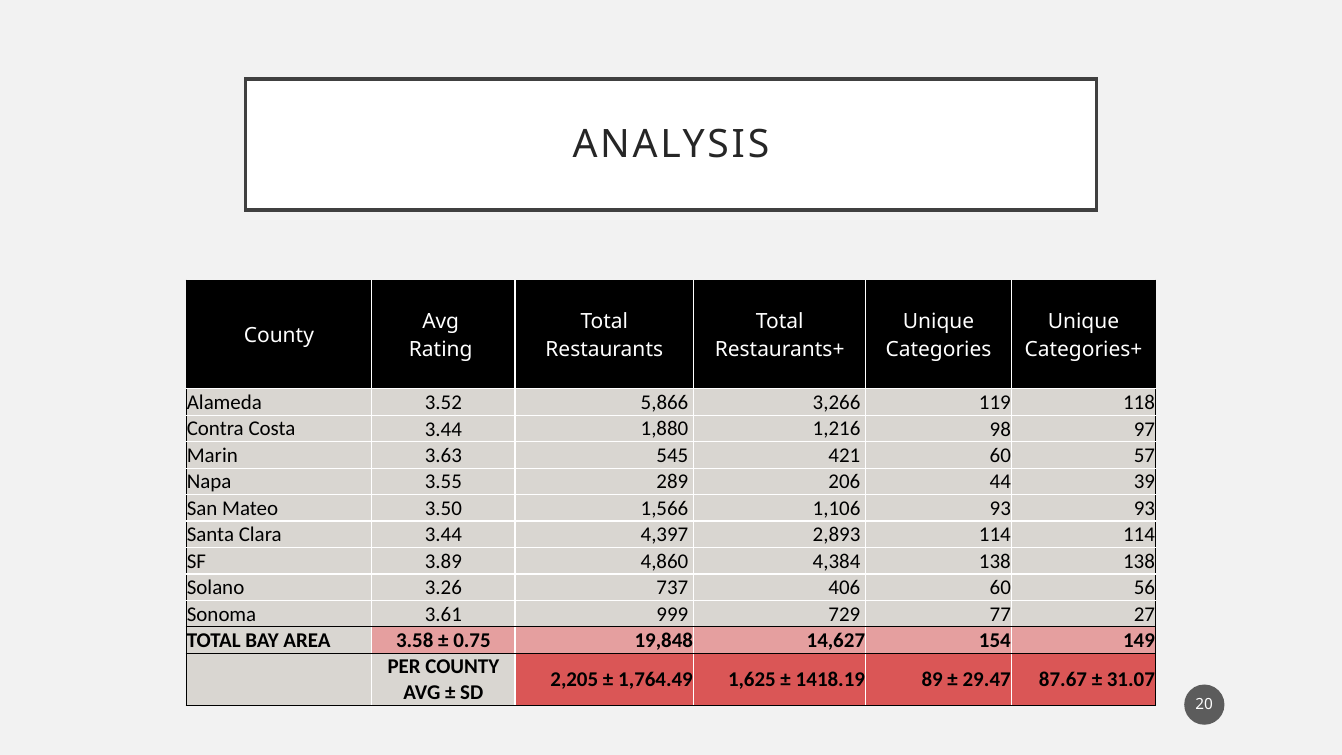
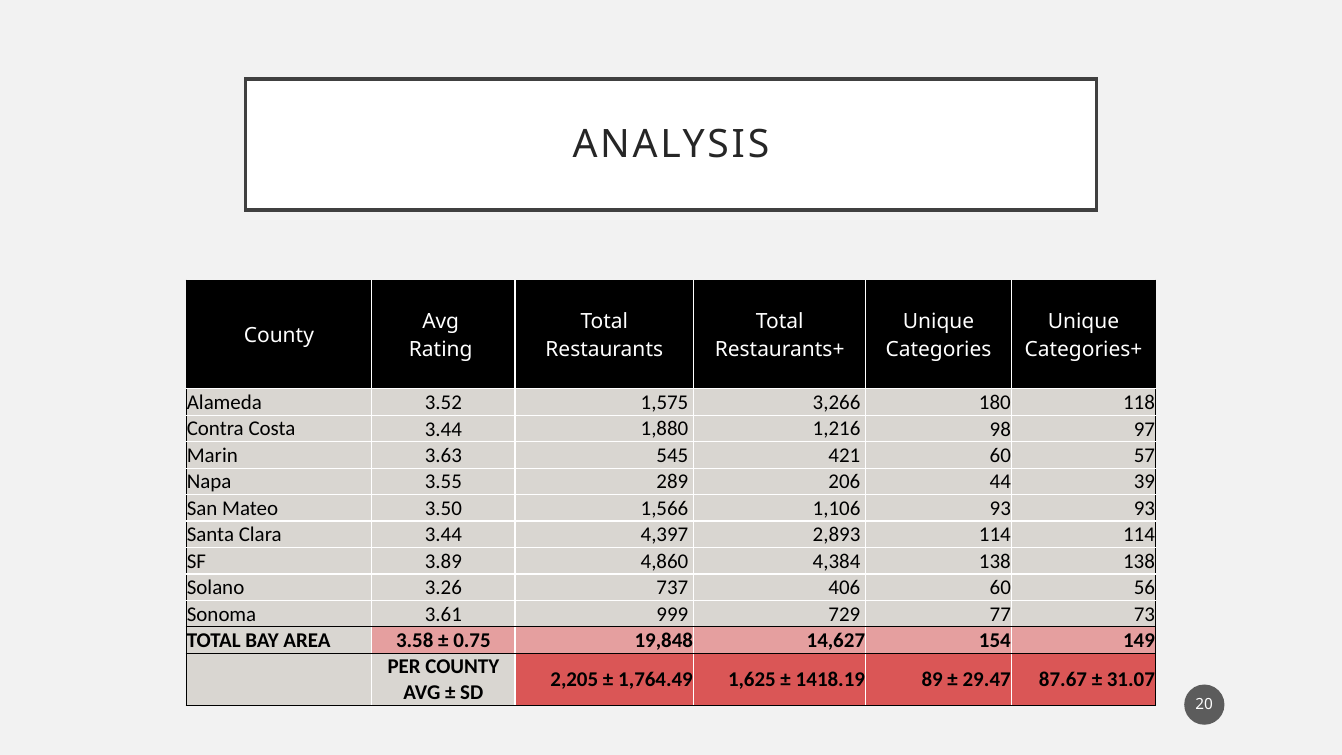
5,866: 5,866 -> 1,575 (665, 403)
119: 119 -> 180 (995, 403)
27: 27 -> 73 (1144, 614)
